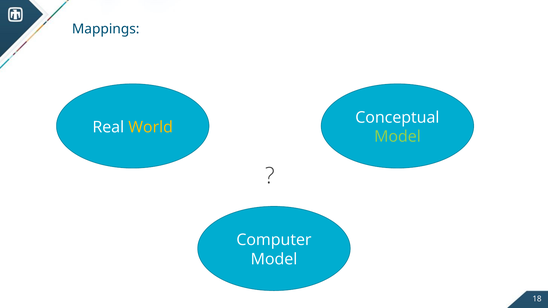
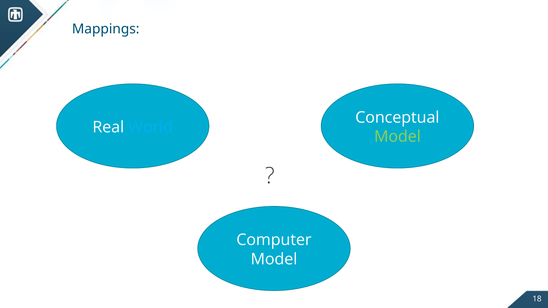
World colour: yellow -> light blue (151, 127)
